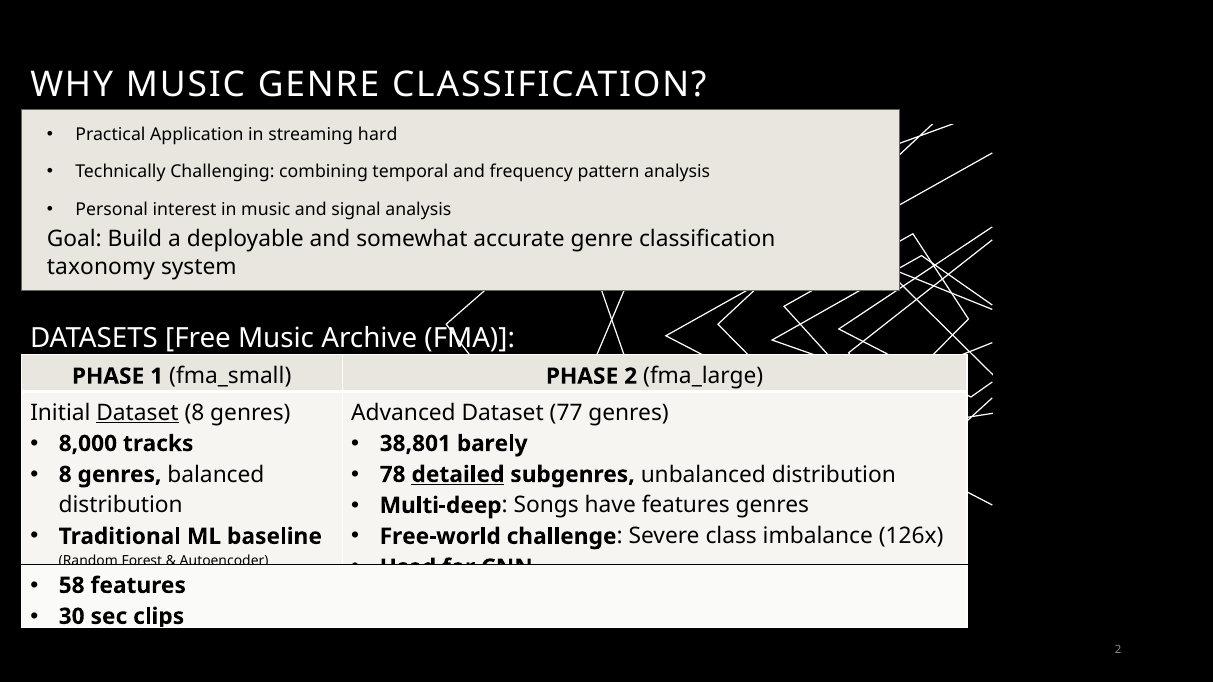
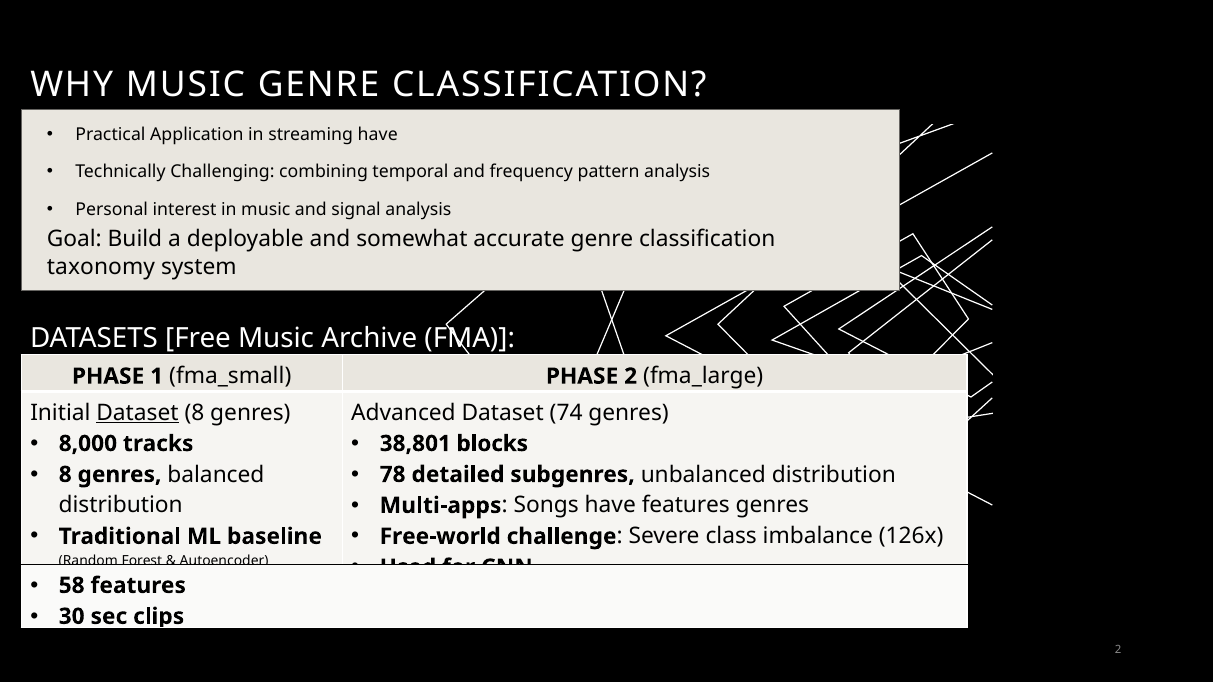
streaming hard: hard -> have (378, 135)
77: 77 -> 74 (566, 413)
barely: barely -> blocks (492, 444)
detailed underline: present -> none (458, 475)
Multi-deep: Multi-deep -> Multi-apps (441, 506)
